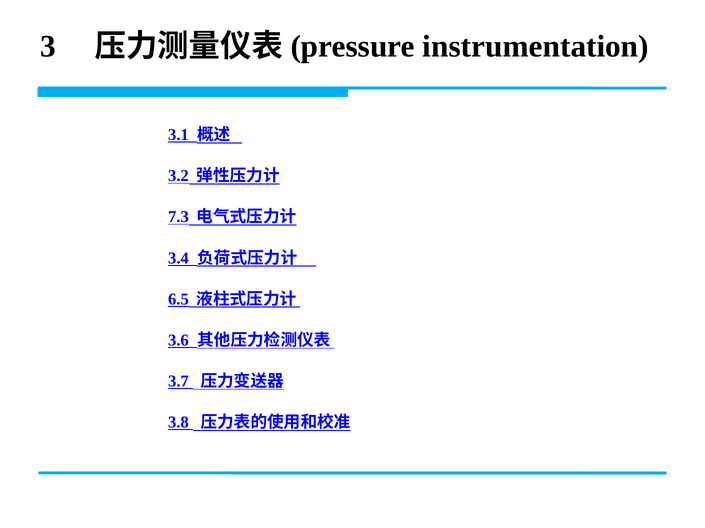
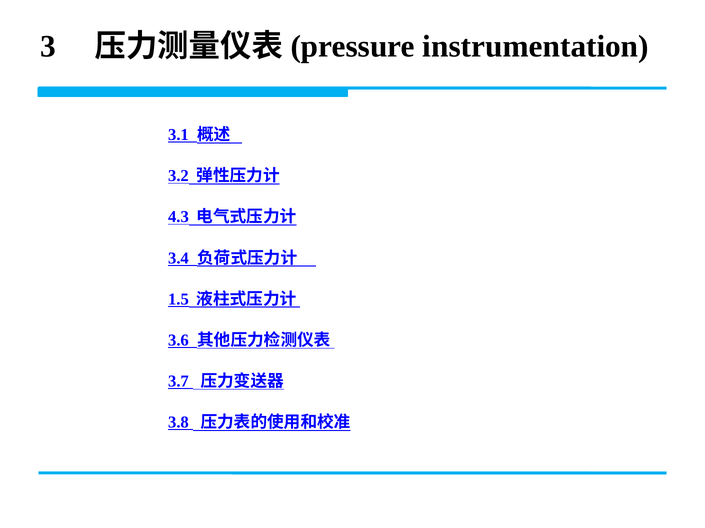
7.3: 7.3 -> 4.3 (178, 217)
6.5: 6.5 -> 1.5 (178, 300)
